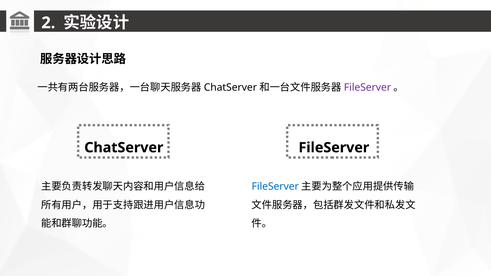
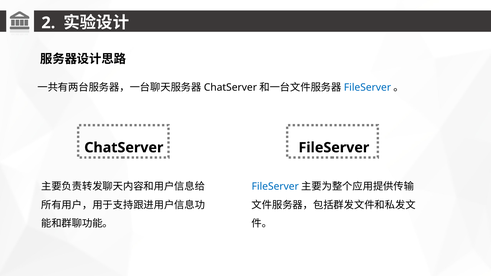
FileServer colour: purple -> blue (367, 88)
